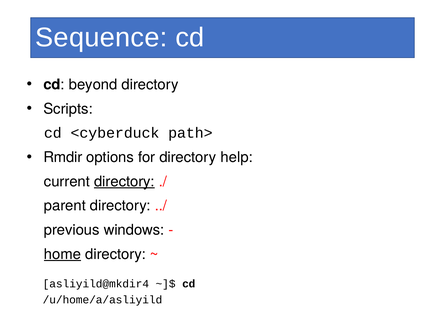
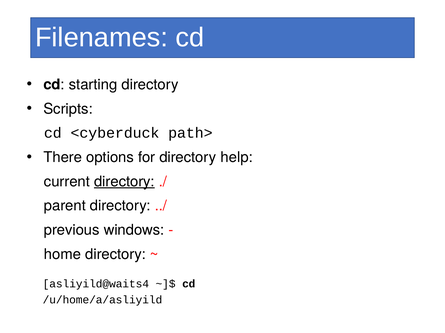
Sequence: Sequence -> Filenames (101, 38)
beyond: beyond -> starting (93, 85)
Rmdir: Rmdir -> There (63, 158)
home underline: present -> none (63, 255)
asliyild@mkdir4: asliyild@mkdir4 -> asliyild@waits4 (96, 284)
